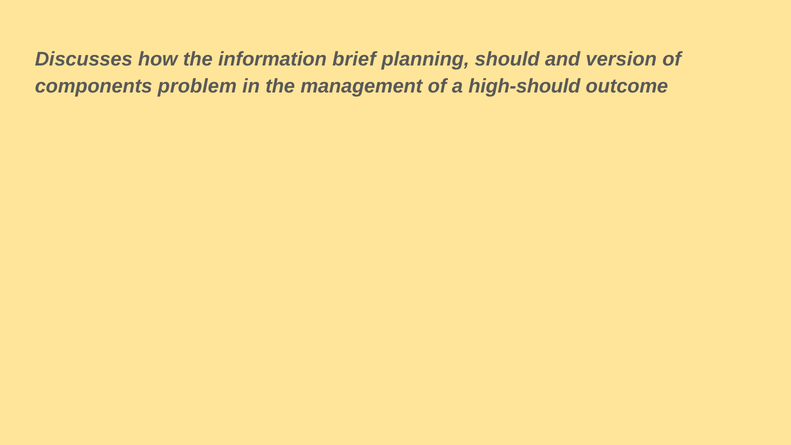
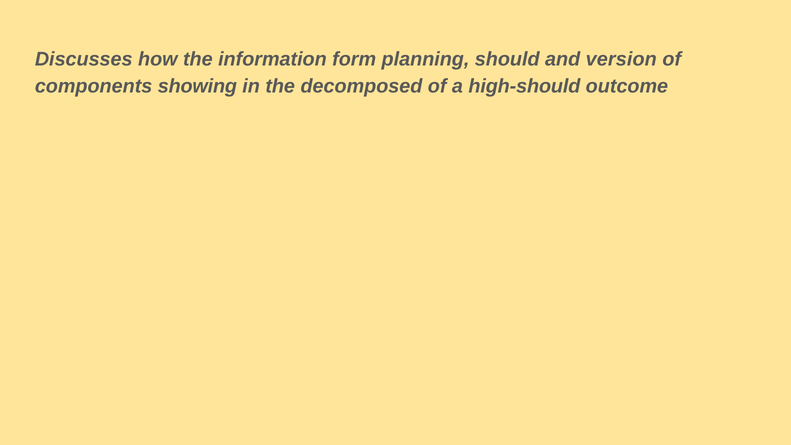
brief: brief -> form (354, 59)
problem: problem -> showing (197, 86)
management: management -> decomposed (361, 86)
